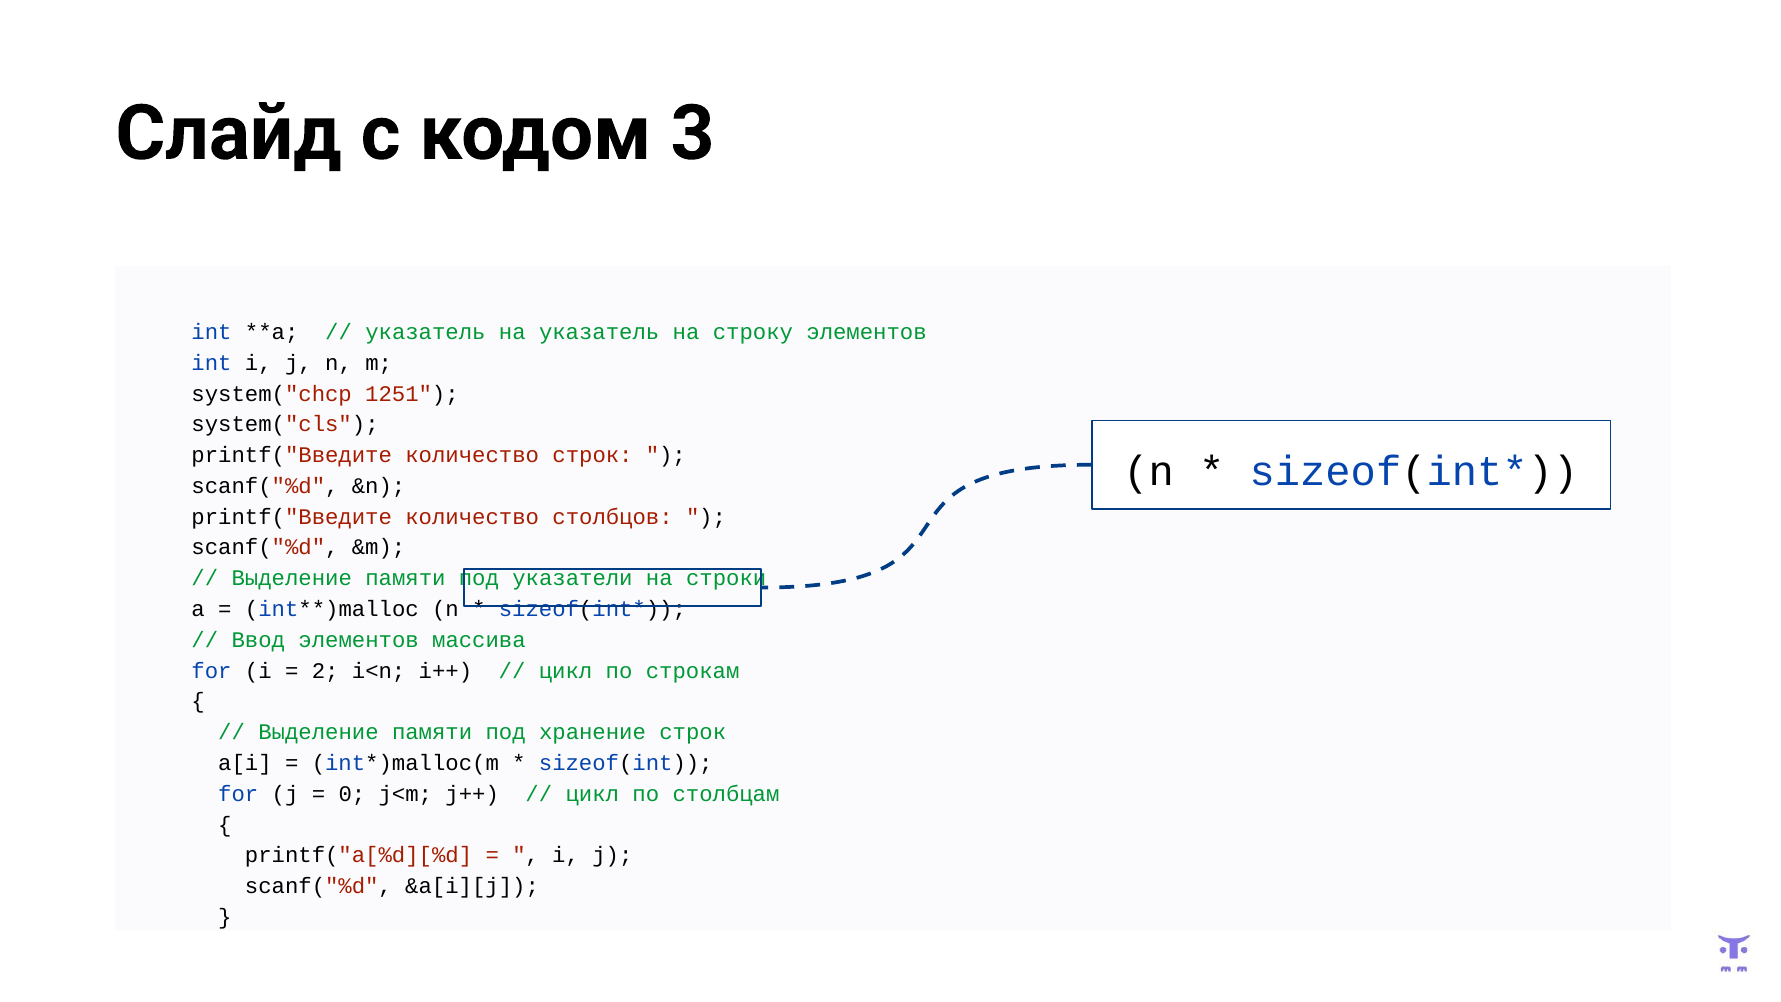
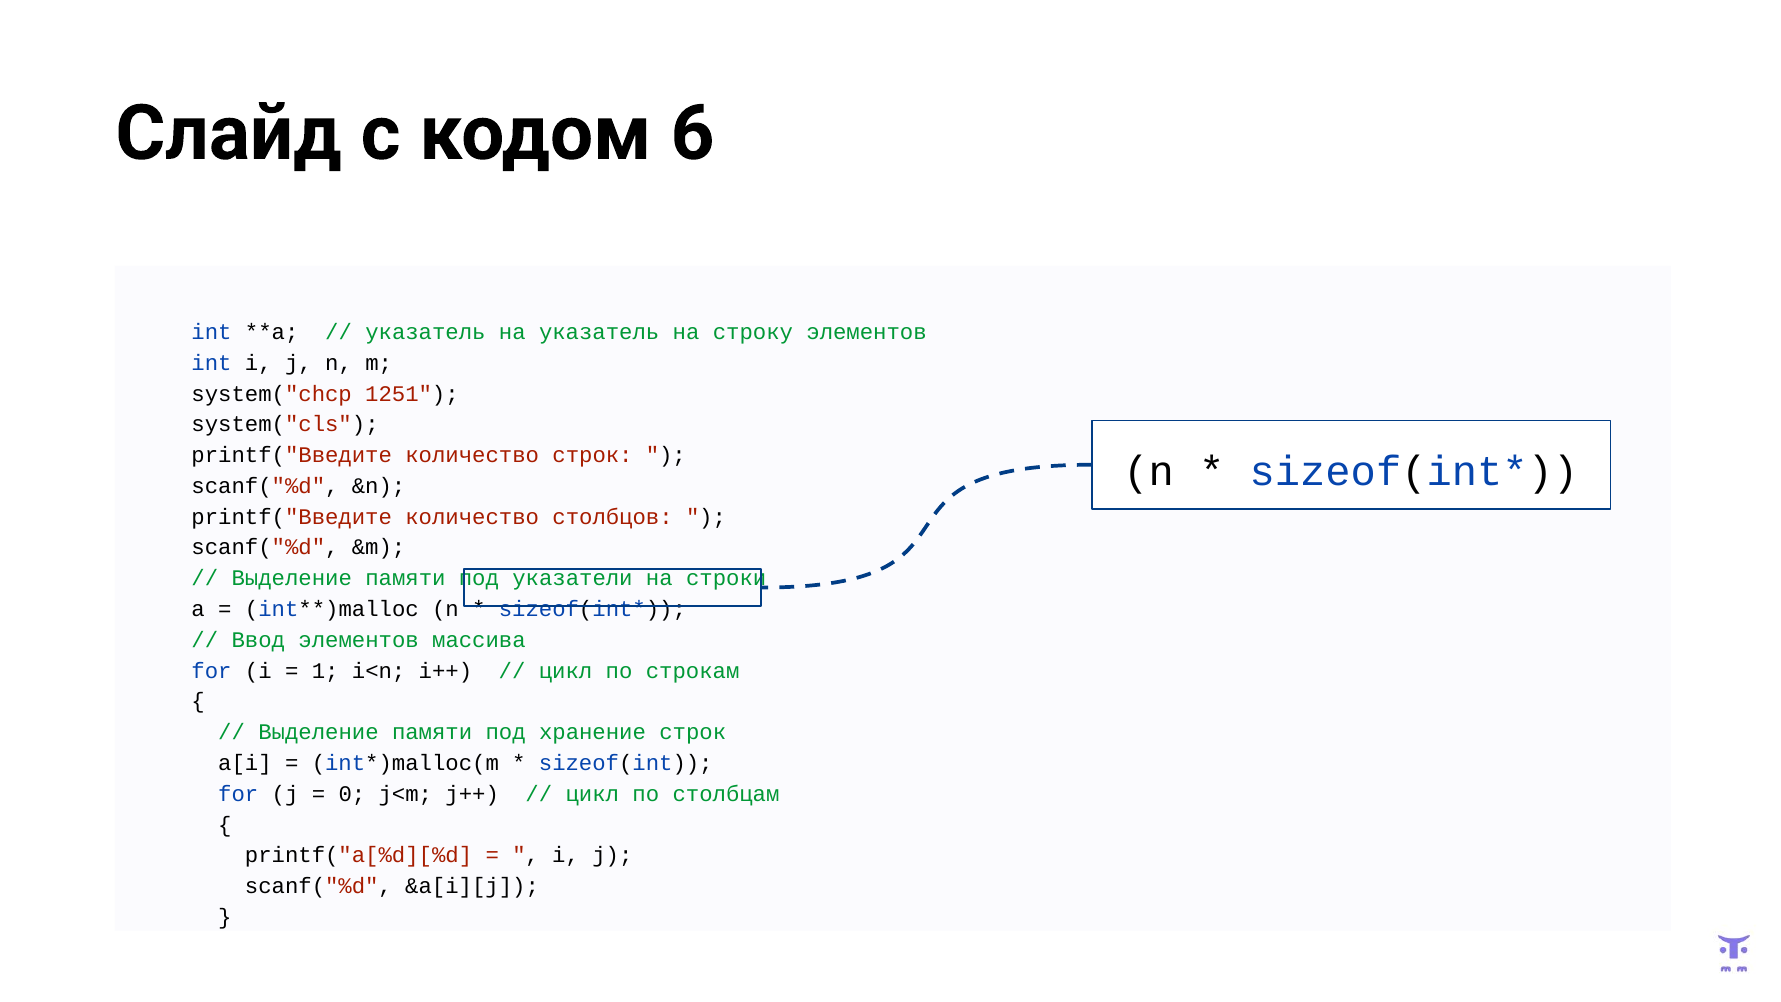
3: 3 -> 6 (693, 134)
2: 2 -> 1 (325, 671)
